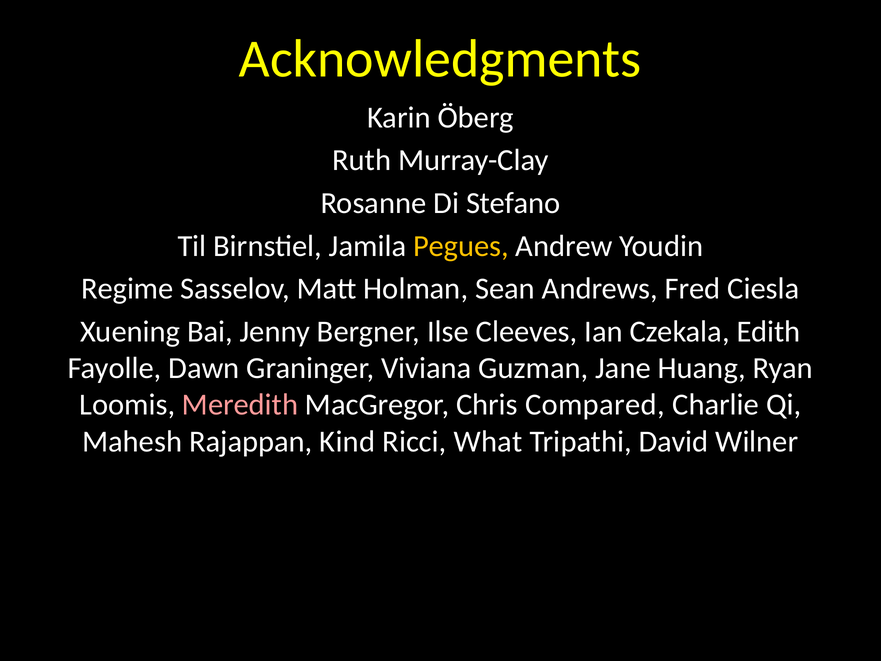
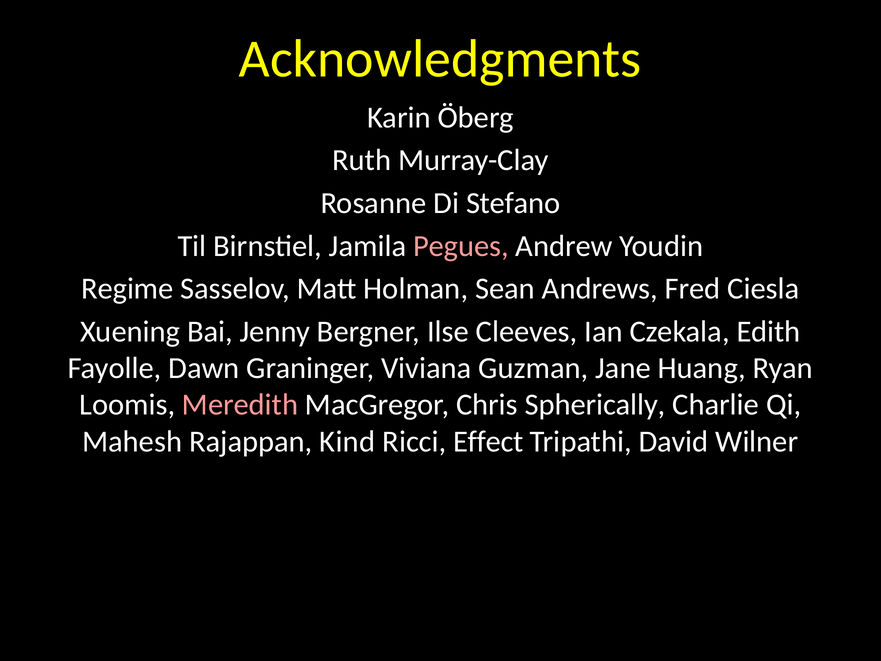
Pegues colour: yellow -> pink (461, 246)
Compared: Compared -> Spherically (595, 405)
What: What -> Effect (488, 441)
